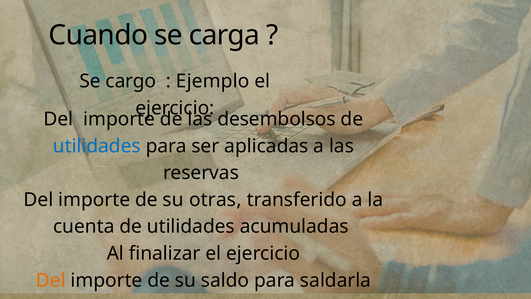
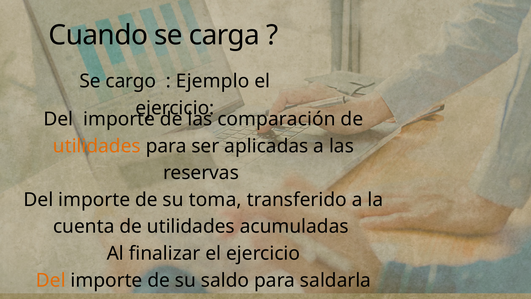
desembolsos: desembolsos -> comparación (276, 119)
utilidades colour: blue -> orange (97, 146)
otras: otras -> toma (215, 200)
